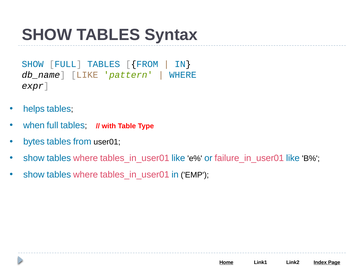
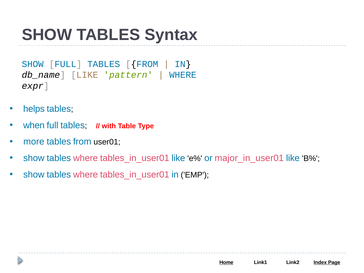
bytes: bytes -> more (34, 142)
failure_in_user01: failure_in_user01 -> major_in_user01 (249, 158)
